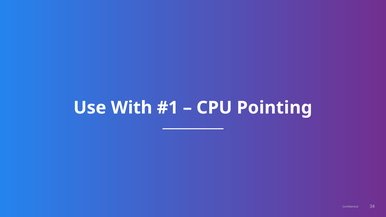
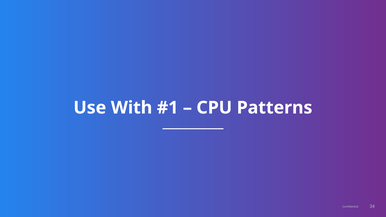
Pointing: Pointing -> Patterns (275, 108)
